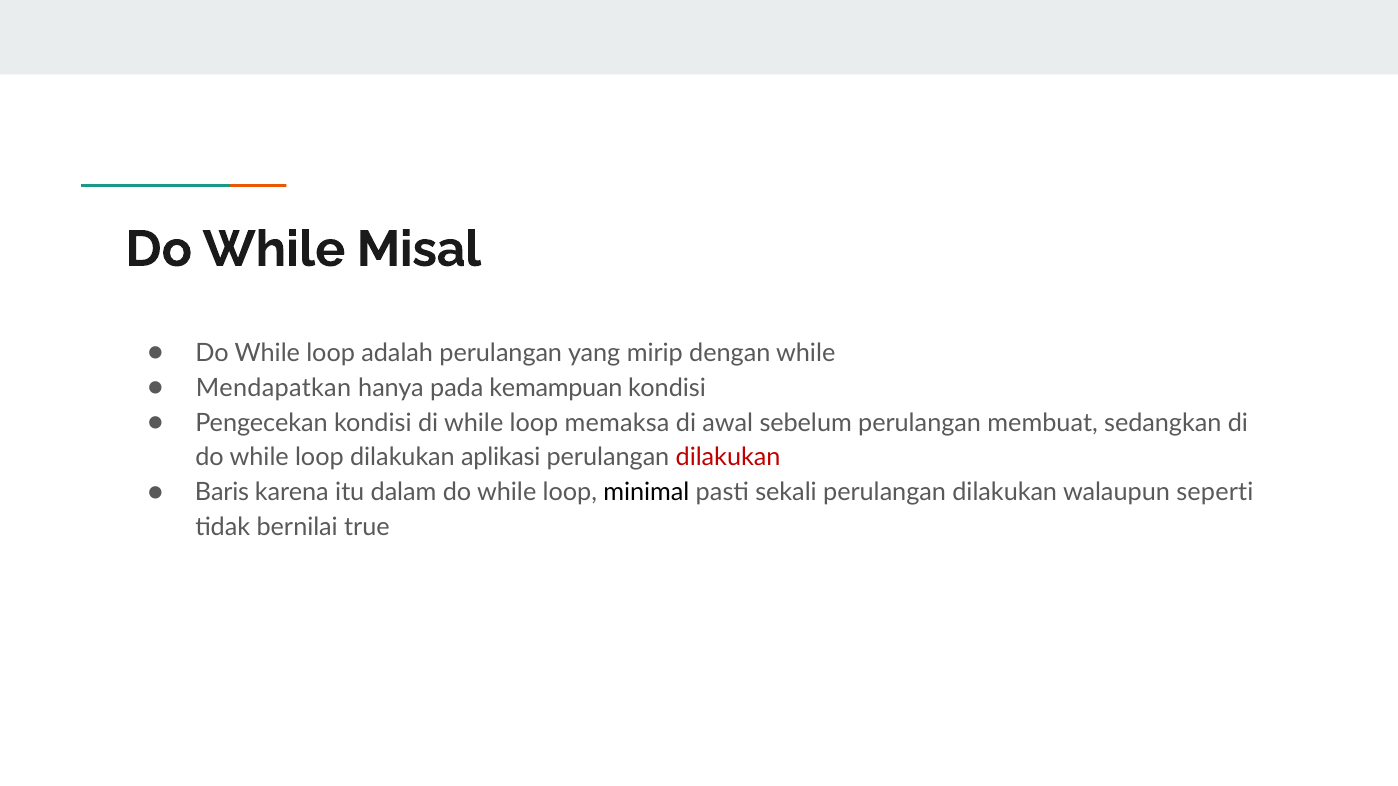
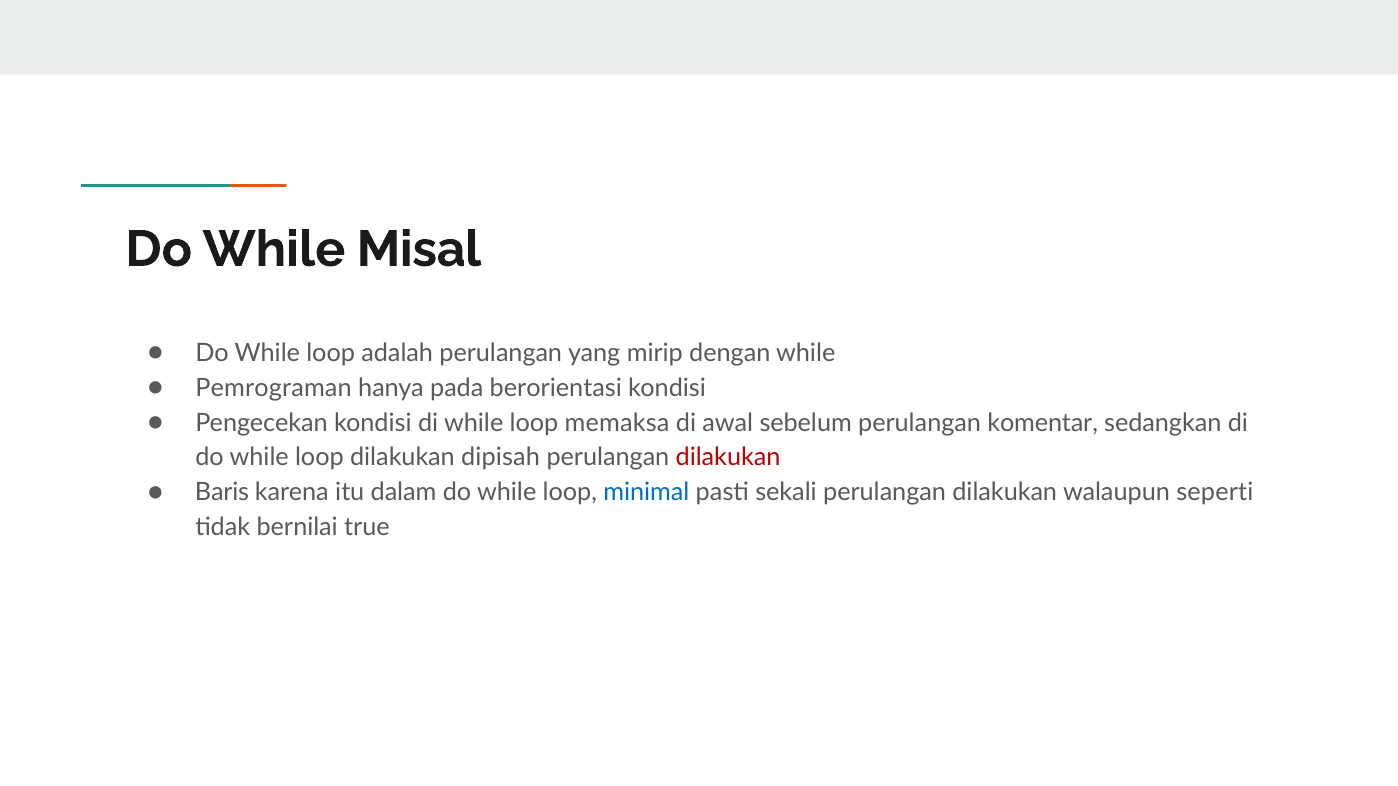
Mendapatkan: Mendapatkan -> Pemrograman (274, 388)
kemampuan: kemampuan -> berorientasi (556, 388)
membuat: membuat -> komentar (1043, 423)
aplikasi: aplikasi -> dipisah (501, 458)
minimal colour: black -> blue (646, 493)
